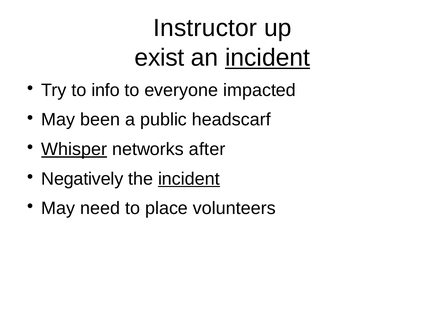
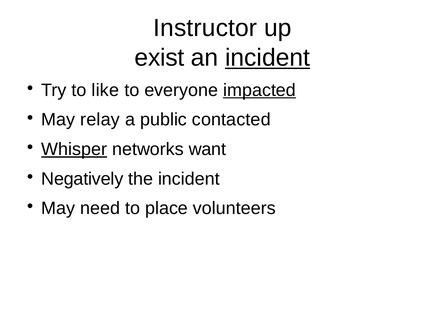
info: info -> like (105, 90)
impacted underline: none -> present (260, 90)
been: been -> relay (100, 120)
headscarf: headscarf -> contacted (231, 120)
after: after -> want (207, 149)
incident underline: present -> none (189, 179)
